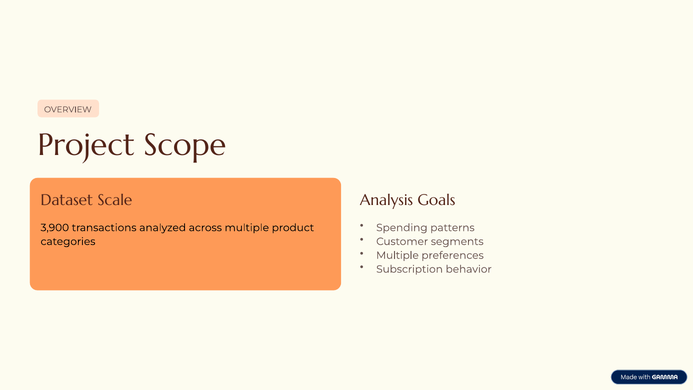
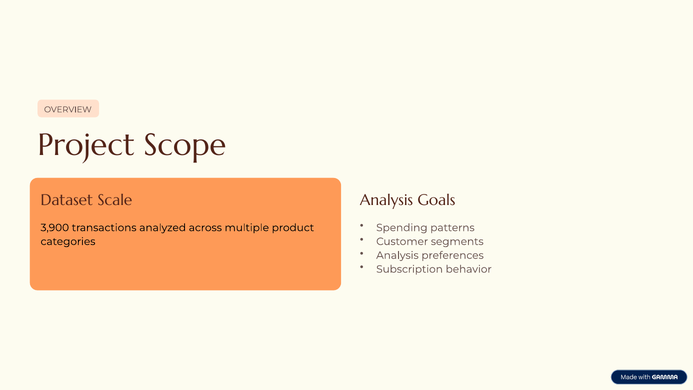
Multiple: Multiple -> Analysis (397, 255)
